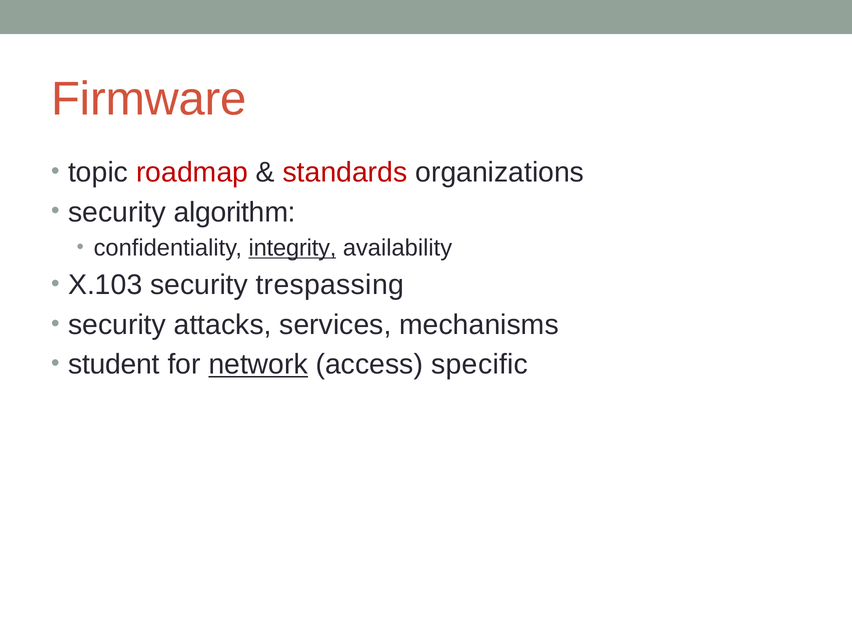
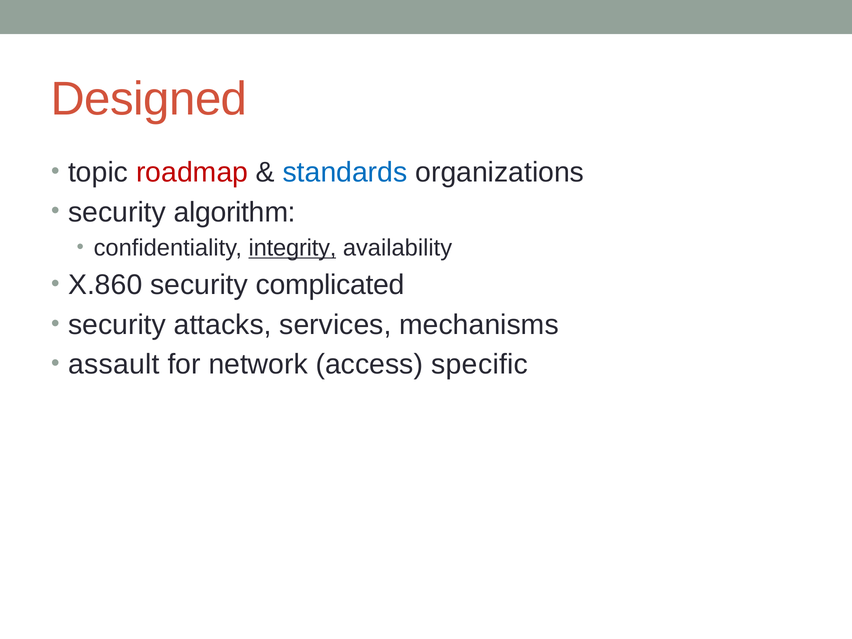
Firmware: Firmware -> Designed (149, 99)
standards colour: red -> blue (345, 172)
X.103: X.103 -> X.860 (105, 285)
trespassing: trespassing -> complicated (330, 285)
student: student -> assault (114, 365)
network underline: present -> none (258, 365)
